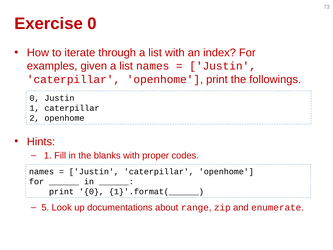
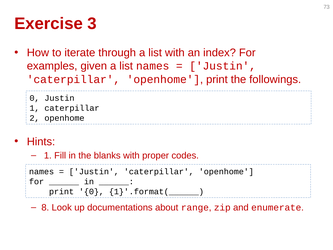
Exercise 0: 0 -> 3 (92, 24)
5: 5 -> 8 (45, 207)
